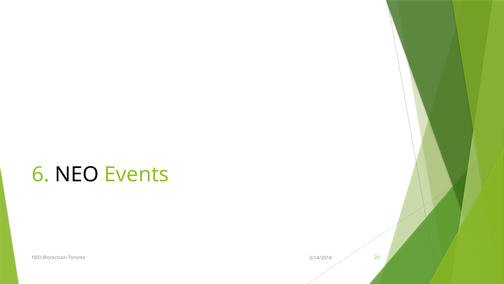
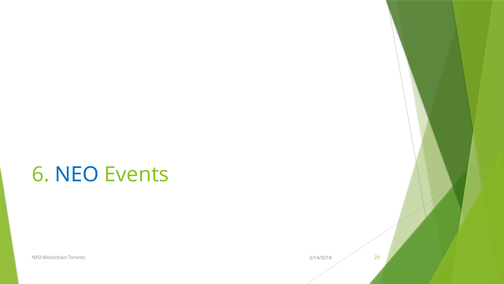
NEO colour: black -> blue (77, 174)
